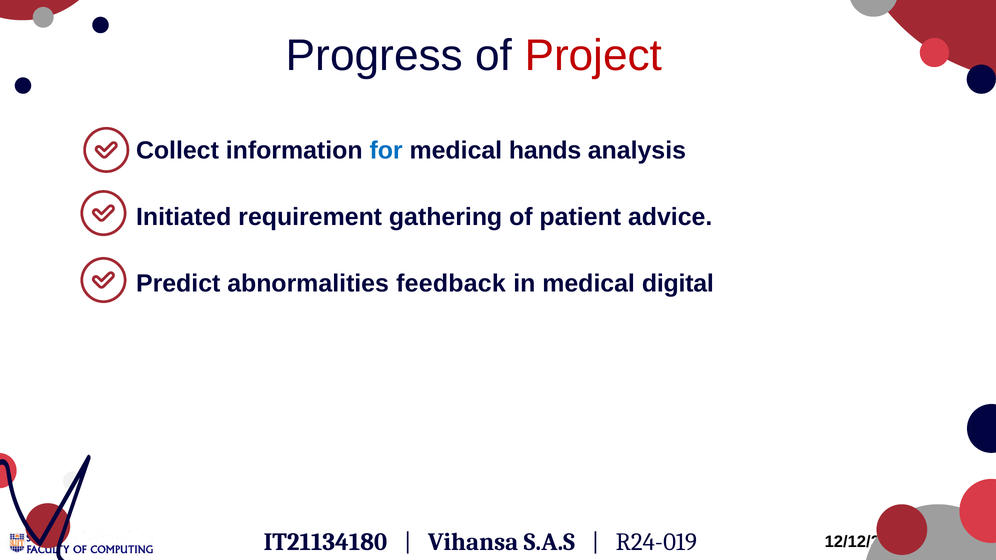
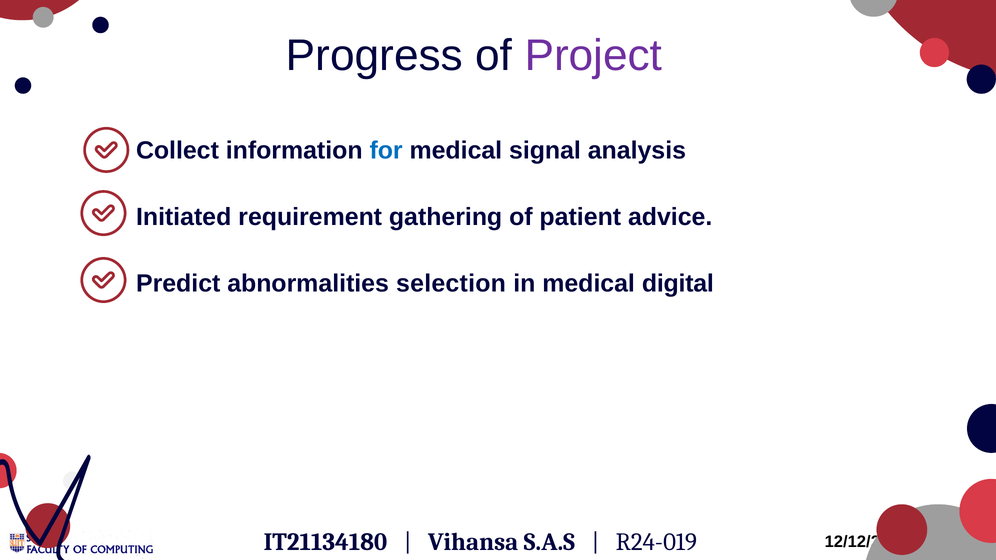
Project colour: red -> purple (593, 56)
hands: hands -> signal (545, 150)
feedback: feedback -> selection (451, 284)
